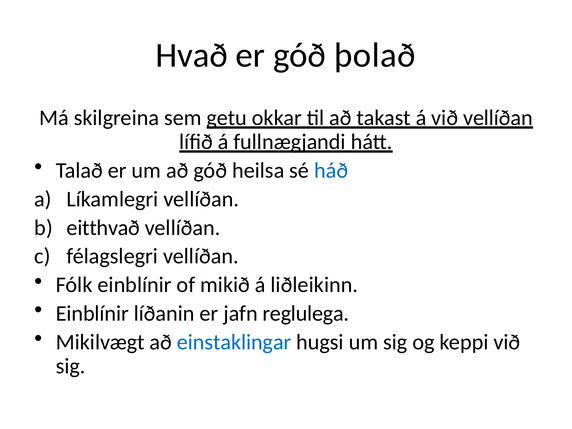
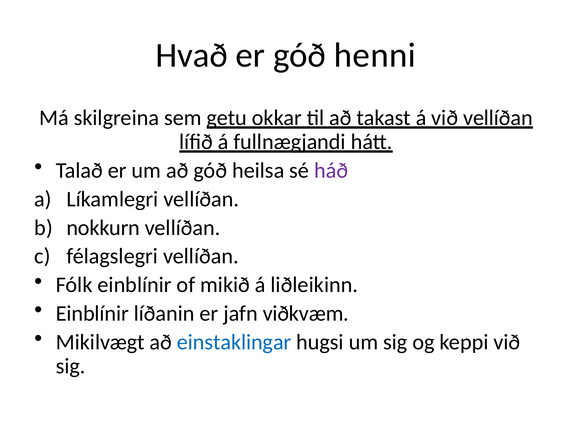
þolað: þolað -> henni (375, 55)
háð colour: blue -> purple (331, 170)
eitthvað: eitthvað -> nokkurn (103, 228)
reglulega: reglulega -> viðkvæm (306, 313)
